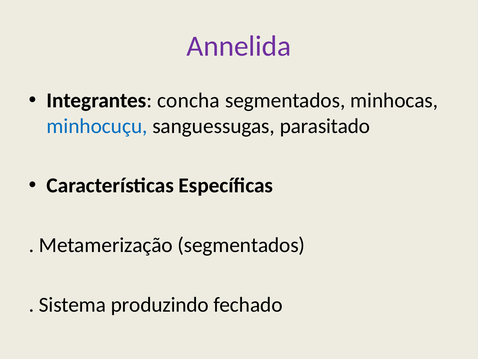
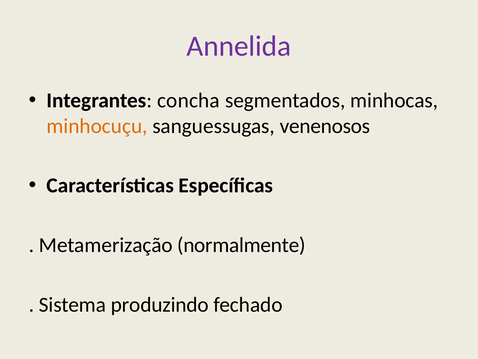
minhocuçu colour: blue -> orange (97, 126)
parasitado: parasitado -> venenosos (325, 126)
Metamerização segmentados: segmentados -> normalmente (241, 245)
